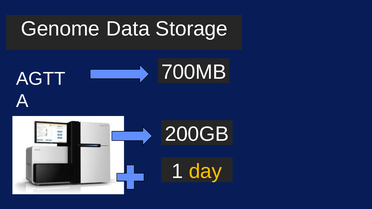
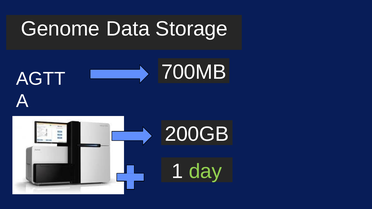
day colour: yellow -> light green (205, 171)
